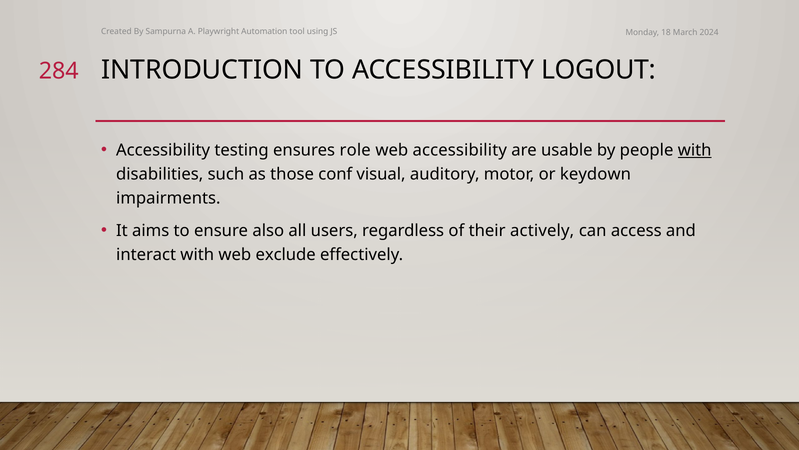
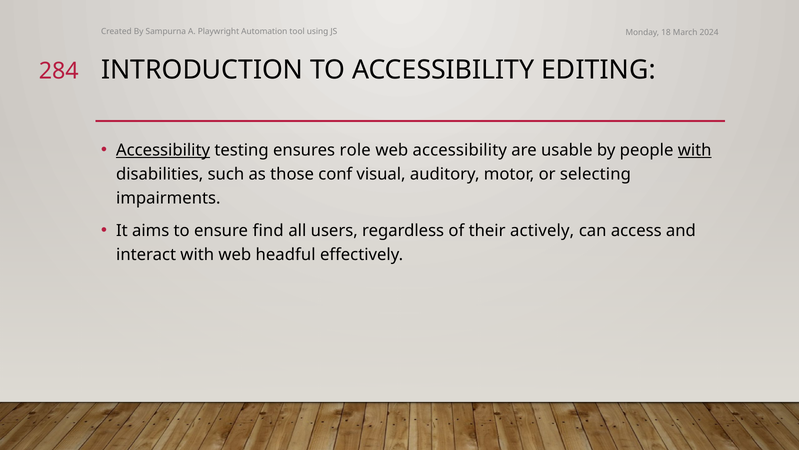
LOGOUT: LOGOUT -> EDITING (598, 70)
Accessibility underline: none -> present (163, 150)
keydown: keydown -> selecting (595, 174)
also: also -> find (268, 230)
exclude: exclude -> headful (286, 254)
